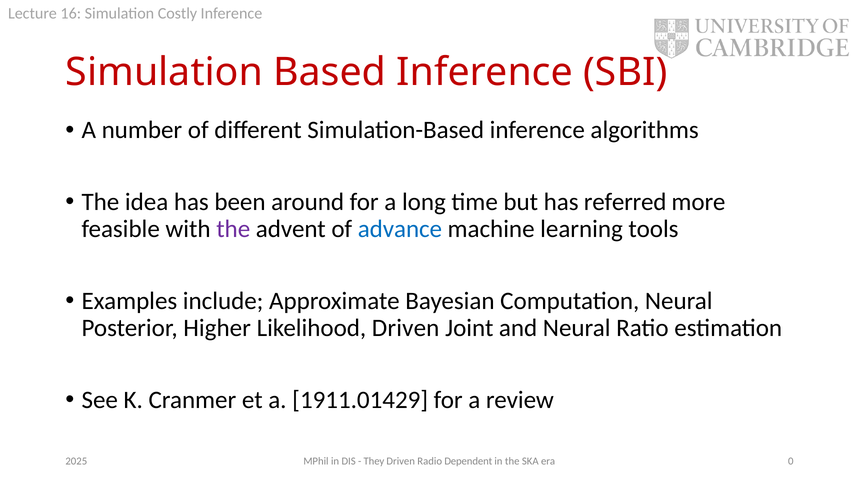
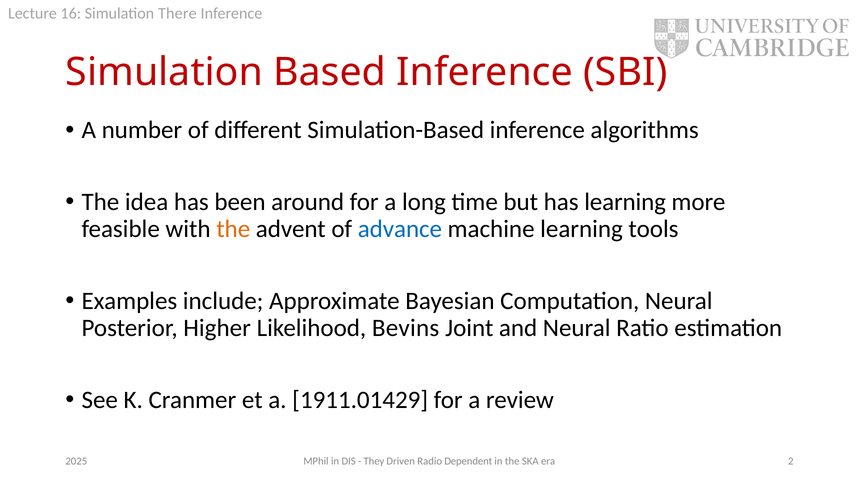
Costly: Costly -> There (177, 14)
has referred: referred -> learning (625, 202)
the colour: purple -> orange (233, 229)
Likelihood Driven: Driven -> Bevins (406, 328)
0: 0 -> 2 (791, 461)
